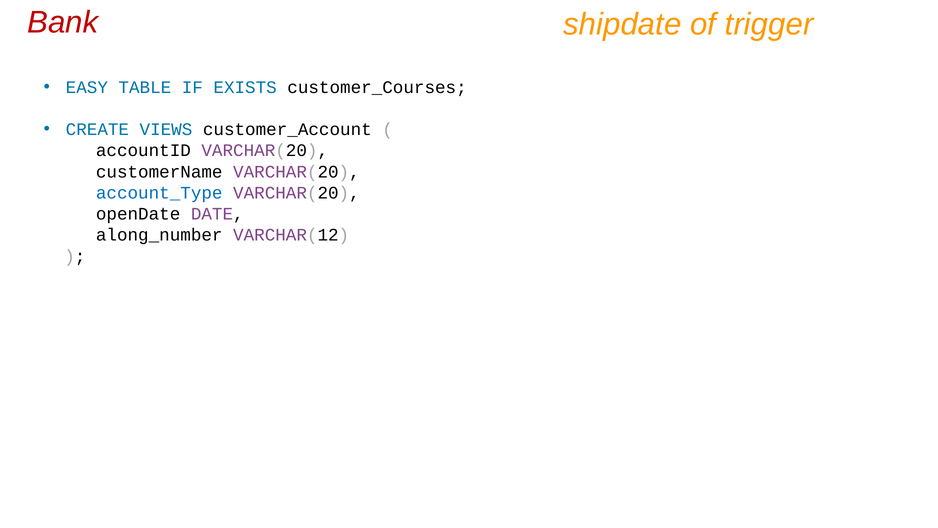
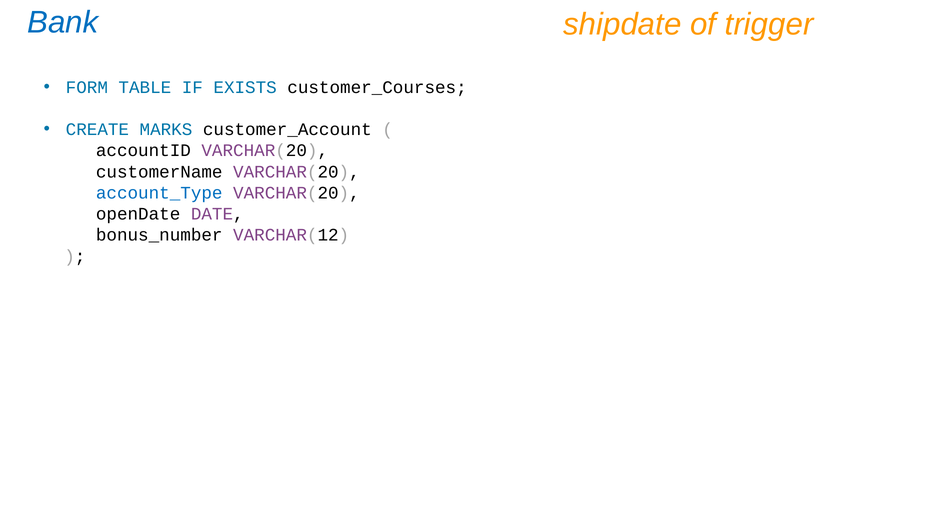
Bank colour: red -> blue (63, 22)
EASY: EASY -> FORM (87, 87)
VIEWS: VIEWS -> MARKS (166, 129)
along_number: along_number -> bonus_number (159, 235)
